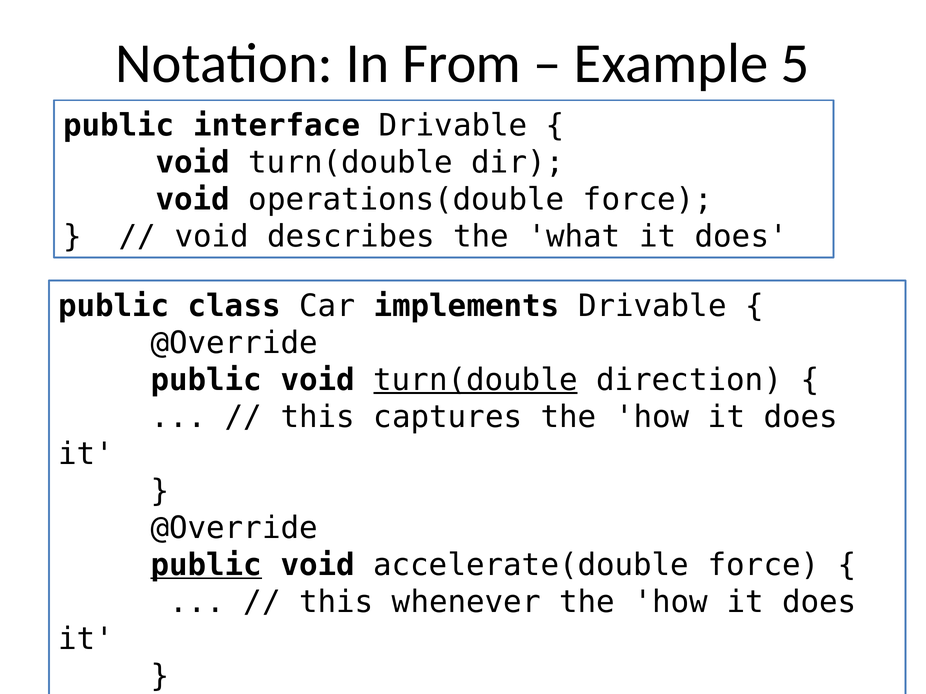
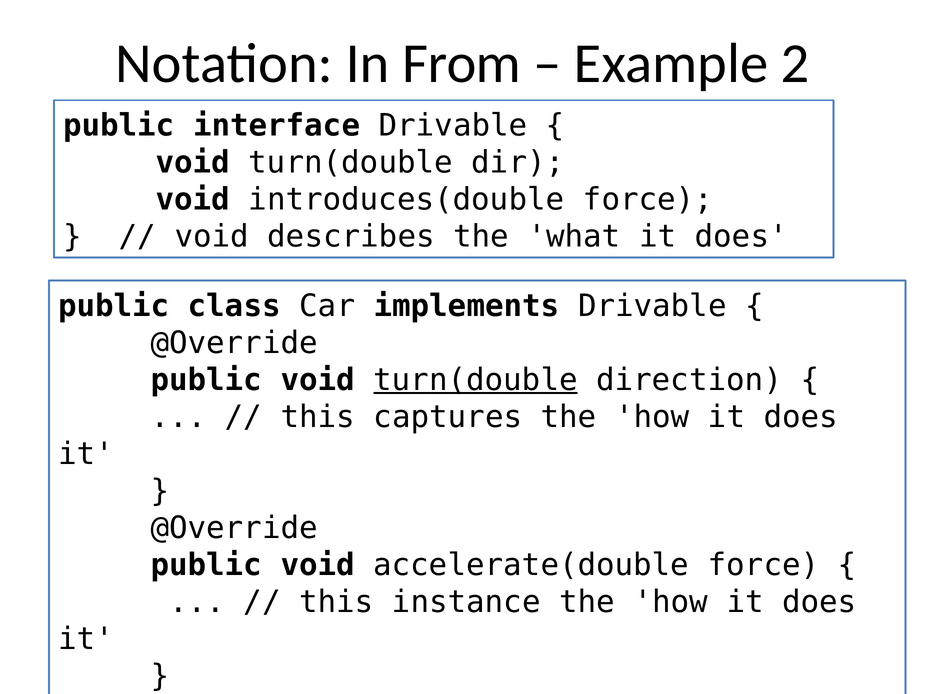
5: 5 -> 2 (795, 64)
operations(double: operations(double -> introduces(double (406, 200)
public underline: present -> none (206, 565)
whenever: whenever -> instance (466, 602)
